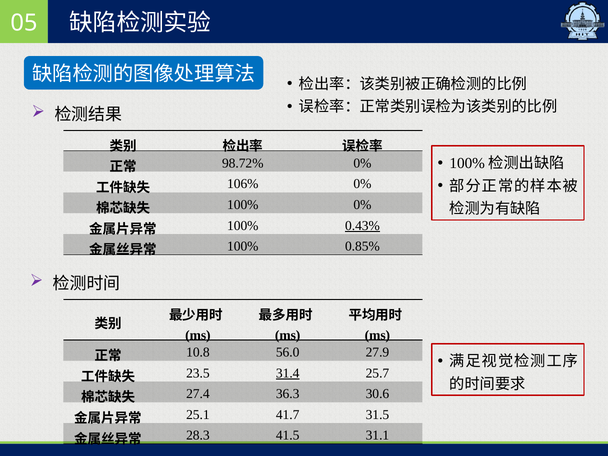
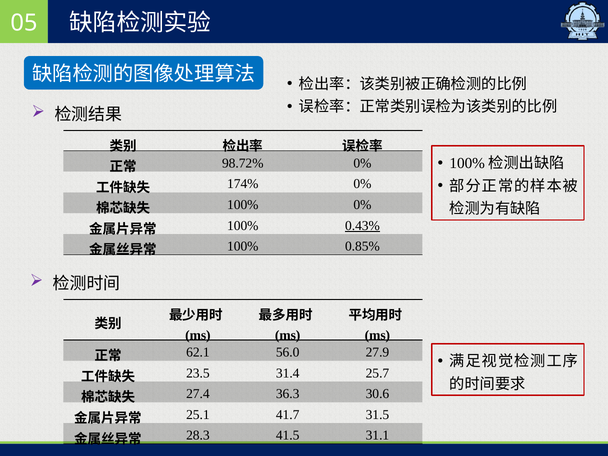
106%: 106% -> 174% (243, 184)
10.8: 10.8 -> 62.1 (198, 352)
31.4 underline: present -> none (288, 373)
